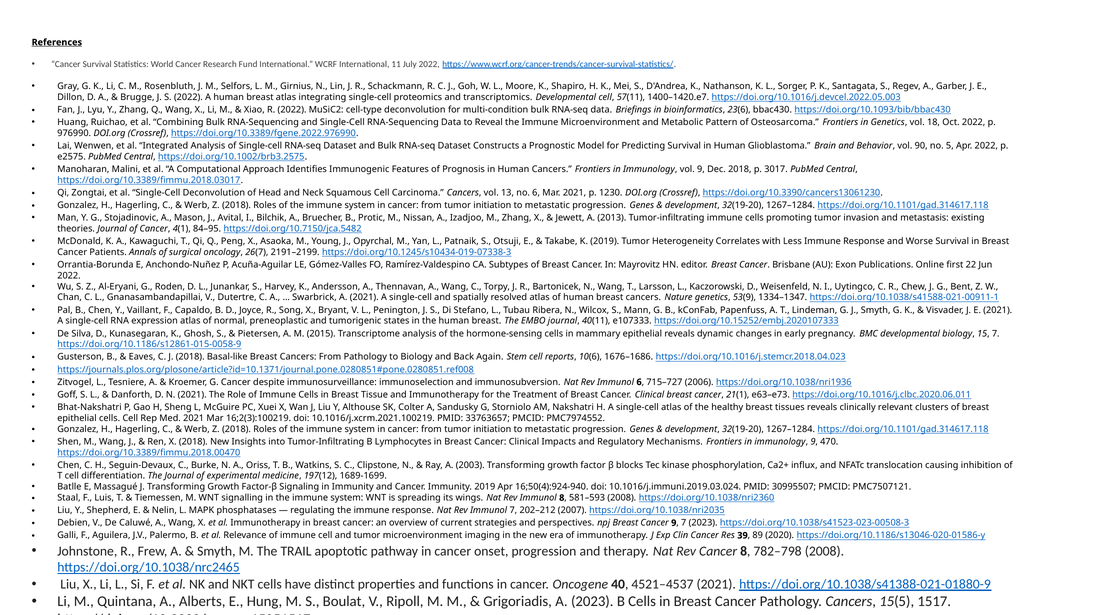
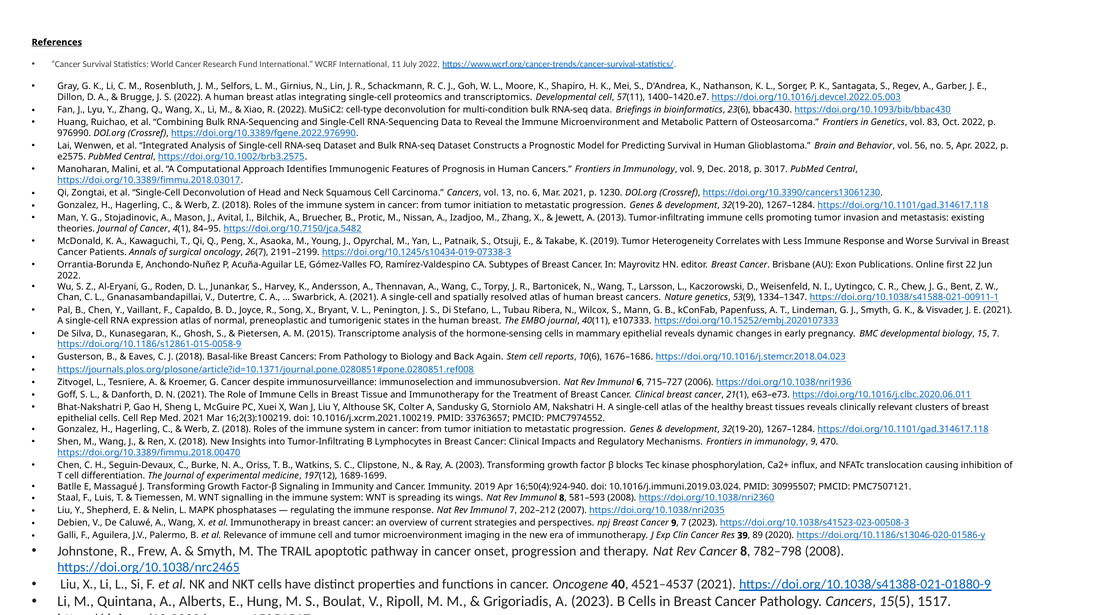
18: 18 -> 83 (933, 122)
90: 90 -> 56 (921, 146)
